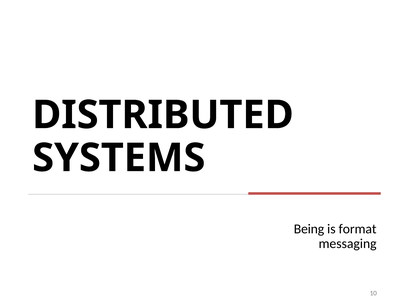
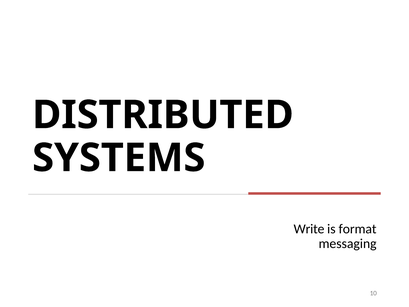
Being: Being -> Write (309, 229)
